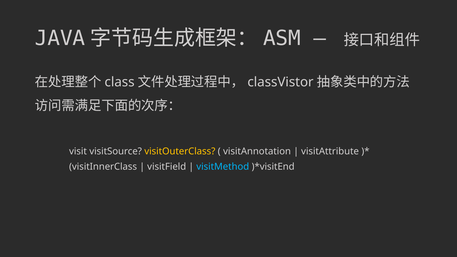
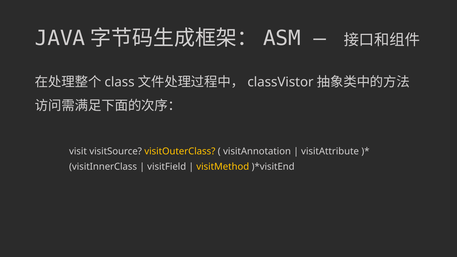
visitMethod colour: light blue -> yellow (223, 167)
